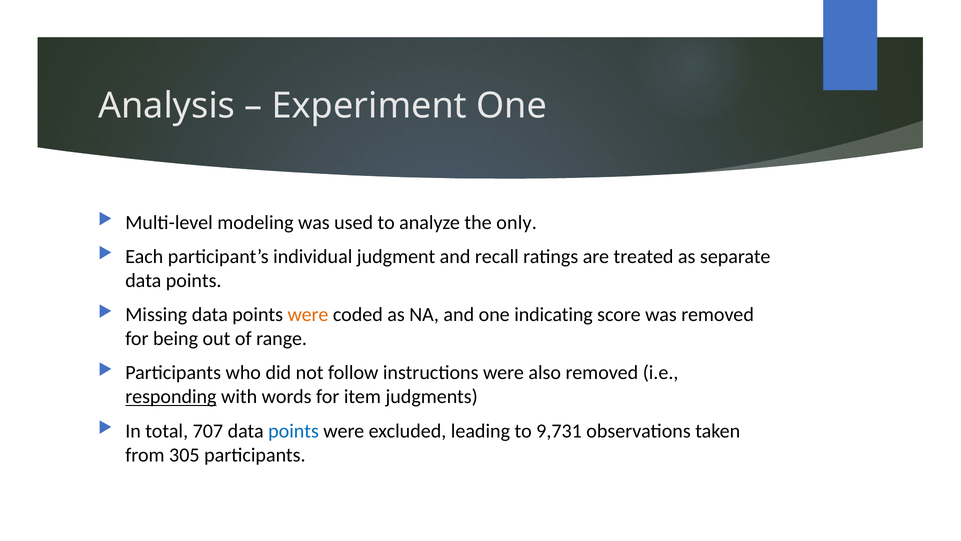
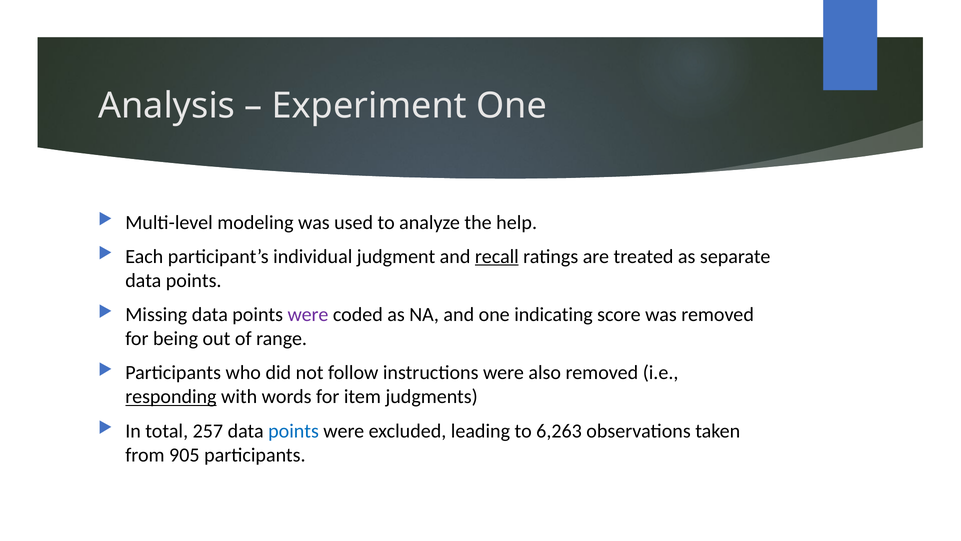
only: only -> help (517, 222)
recall underline: none -> present (497, 256)
were colour: orange -> purple (308, 314)
707: 707 -> 257 (208, 431)
9,731: 9,731 -> 6,263 (559, 431)
305: 305 -> 905 (184, 455)
